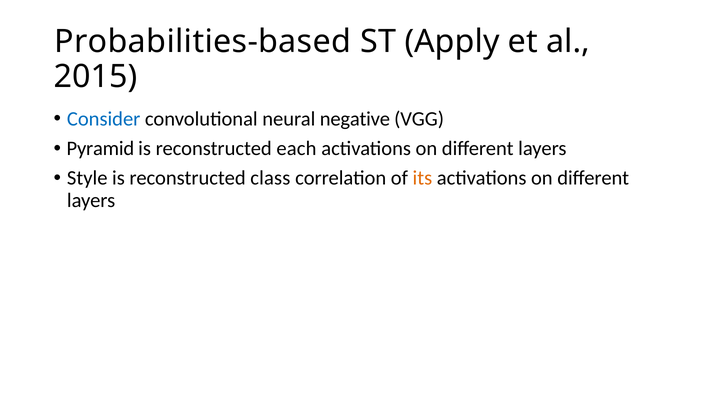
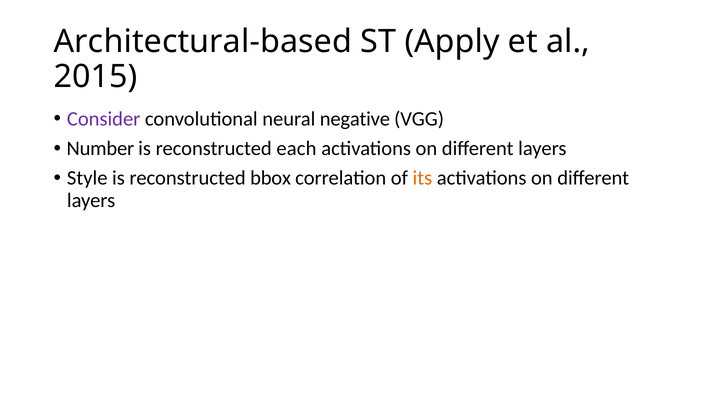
Probabilities-based: Probabilities-based -> Architectural-based (203, 42)
Consider colour: blue -> purple (104, 119)
Pyramid: Pyramid -> Number (100, 149)
class: class -> bbox (271, 178)
